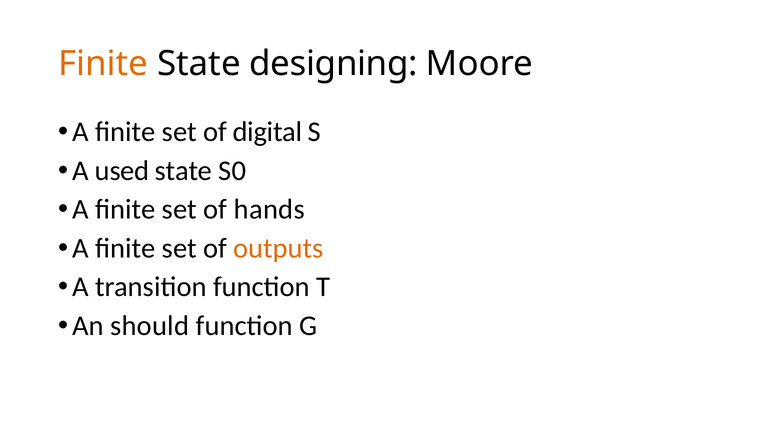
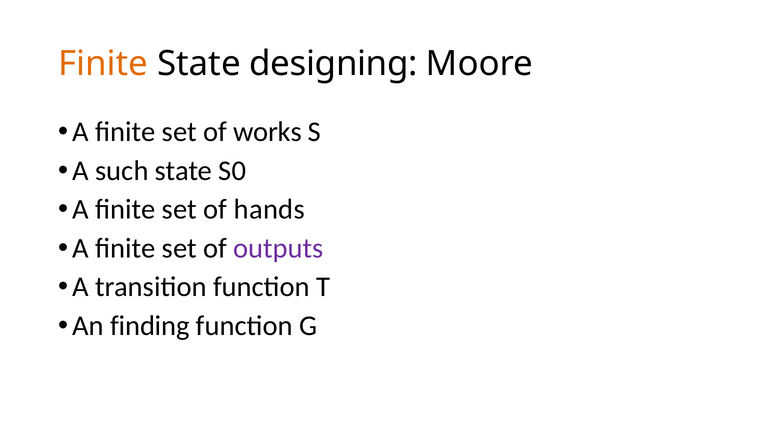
digital: digital -> works (268, 132)
used: used -> such (122, 171)
outputs colour: orange -> purple (278, 249)
should: should -> finding (150, 326)
